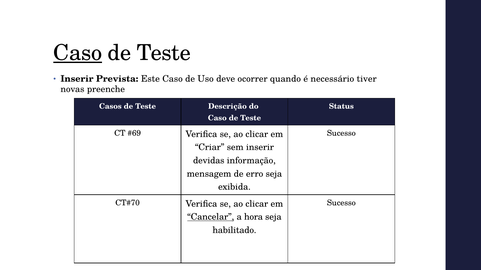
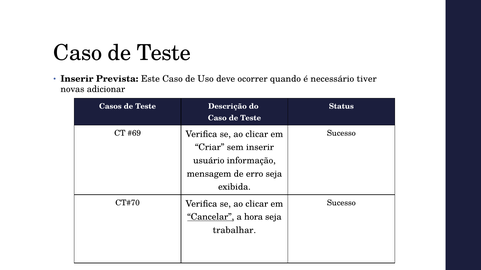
Caso underline: present -> none (78, 53)
preenche: preenche -> adicionar (106, 89)
devidas: devidas -> usuário (209, 161)
habilitado: habilitado -> trabalhar (234, 231)
